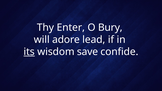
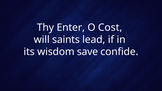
Bury: Bury -> Cost (110, 28)
adore: adore -> saints (66, 40)
its underline: present -> none (29, 52)
